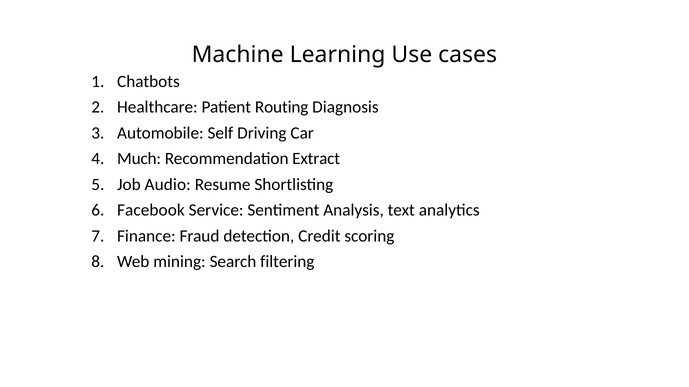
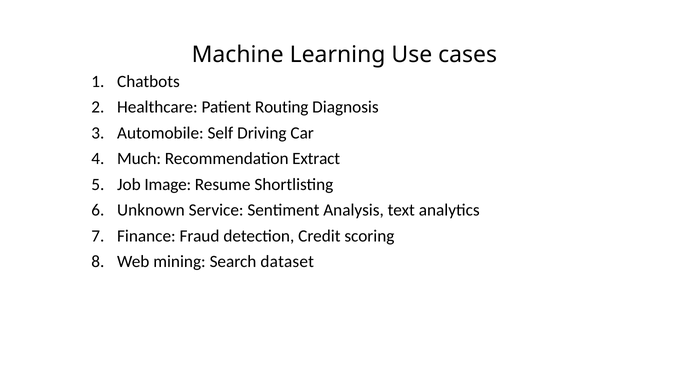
Audio: Audio -> Image (168, 185)
Facebook: Facebook -> Unknown (151, 210)
filtering: filtering -> dataset (287, 262)
